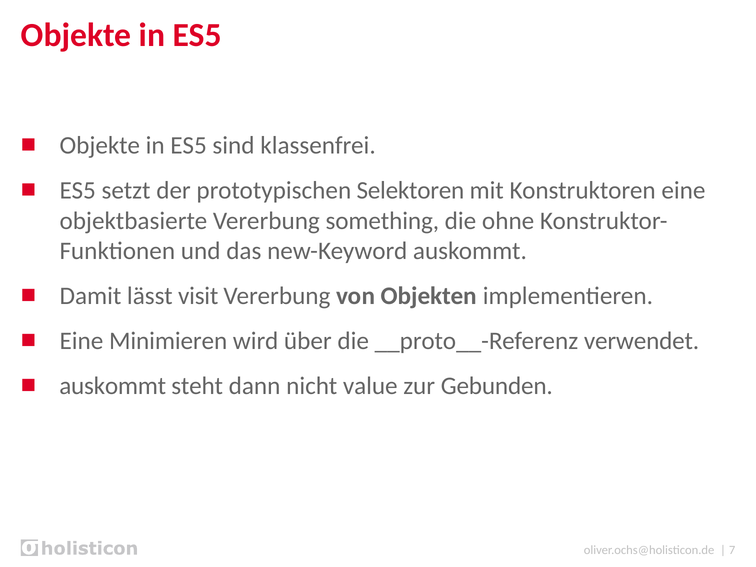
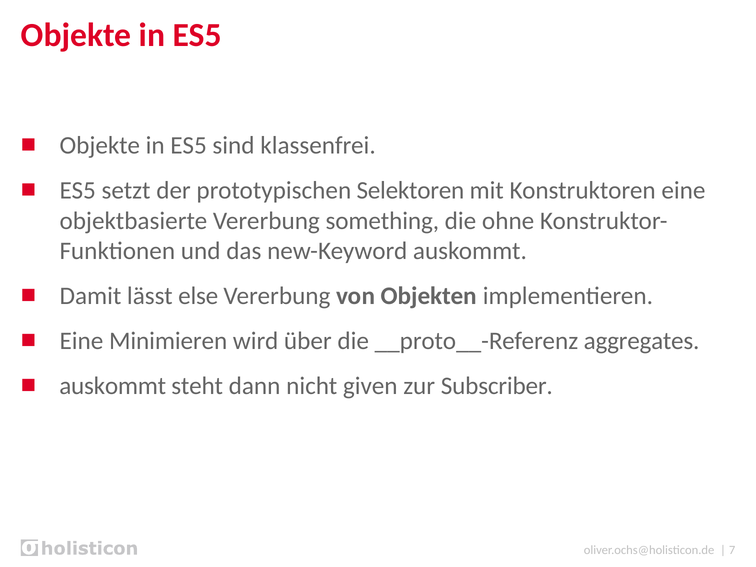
visit: visit -> else (198, 296)
verwendet: verwendet -> aggregates (642, 341)
value: value -> given (370, 386)
Gebunden: Gebunden -> Subscriber (497, 386)
